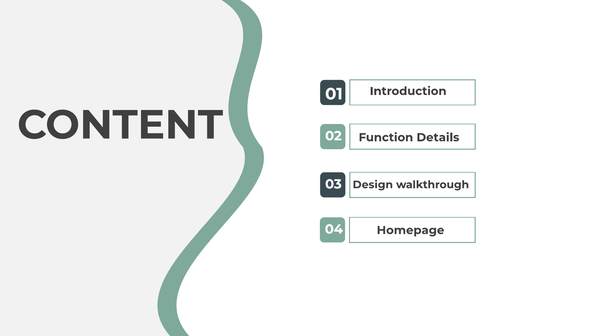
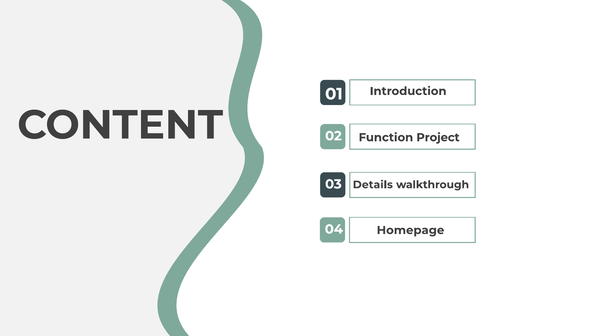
Details: Details -> Project (438, 138)
Design: Design -> Details (373, 185)
